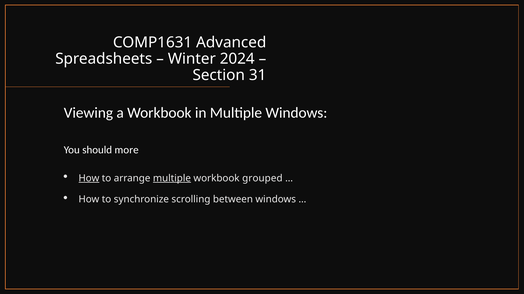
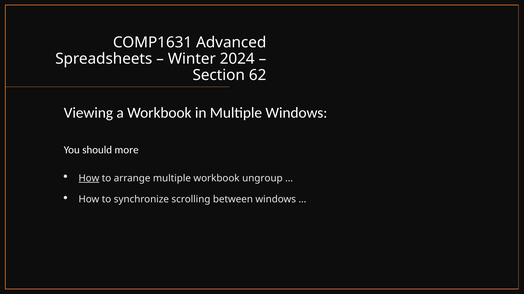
31: 31 -> 62 (258, 75)
multiple underline: present -> none (172, 179)
grouped: grouped -> ungroup (262, 179)
